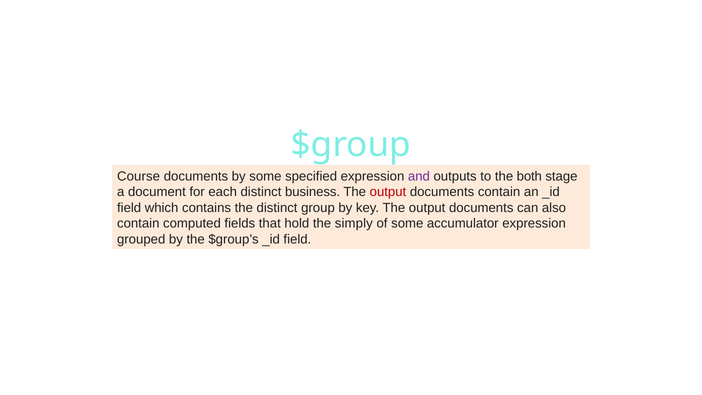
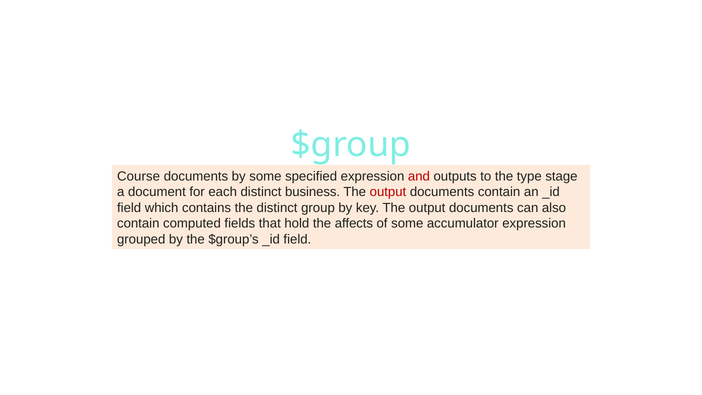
and colour: purple -> red (419, 176)
both: both -> type (529, 176)
simply: simply -> affects (354, 224)
